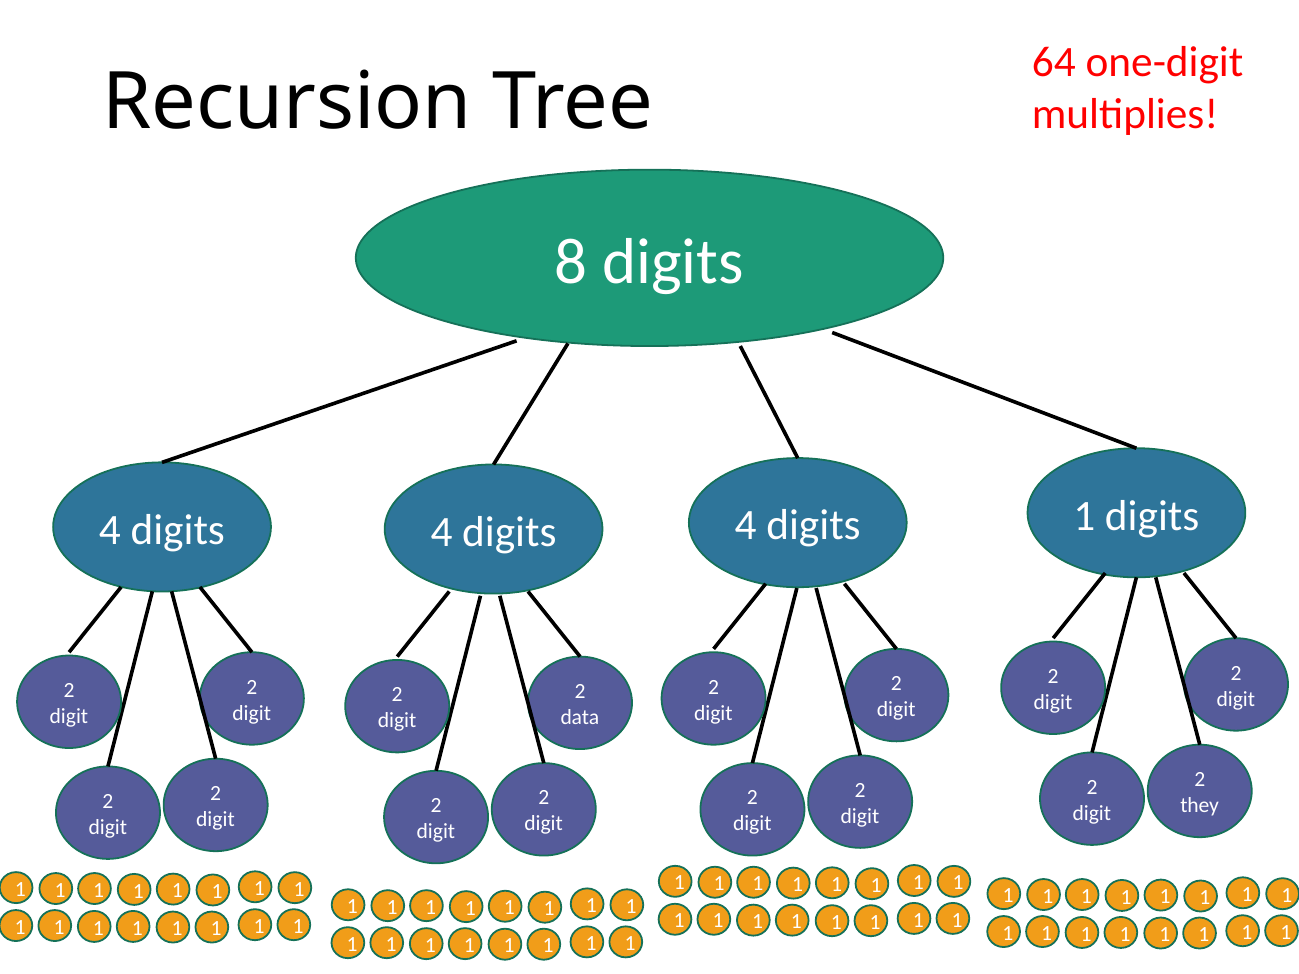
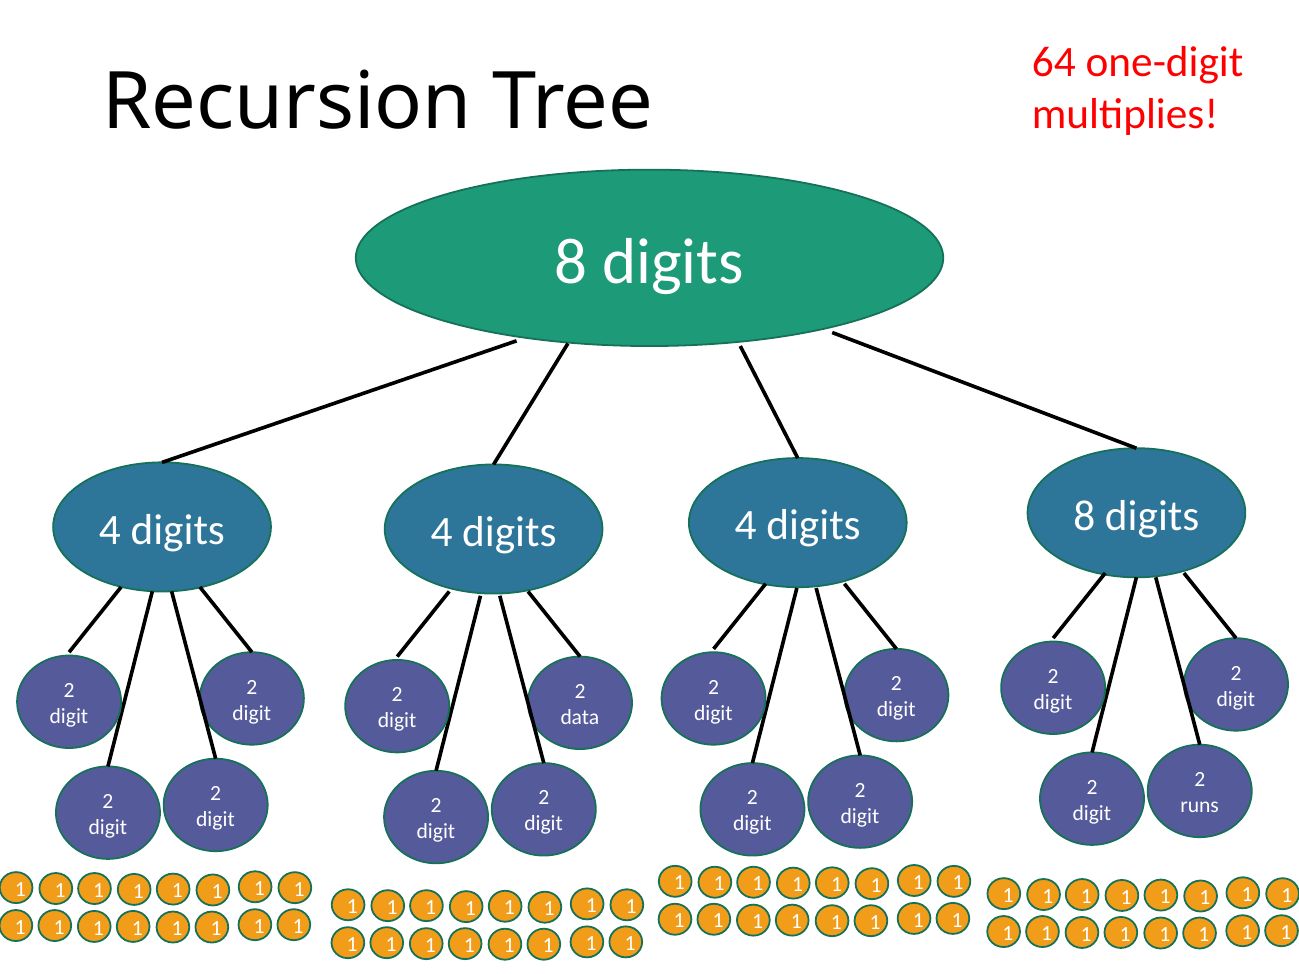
digits 1: 1 -> 8 (1084, 516)
they: they -> runs (1200, 806)
